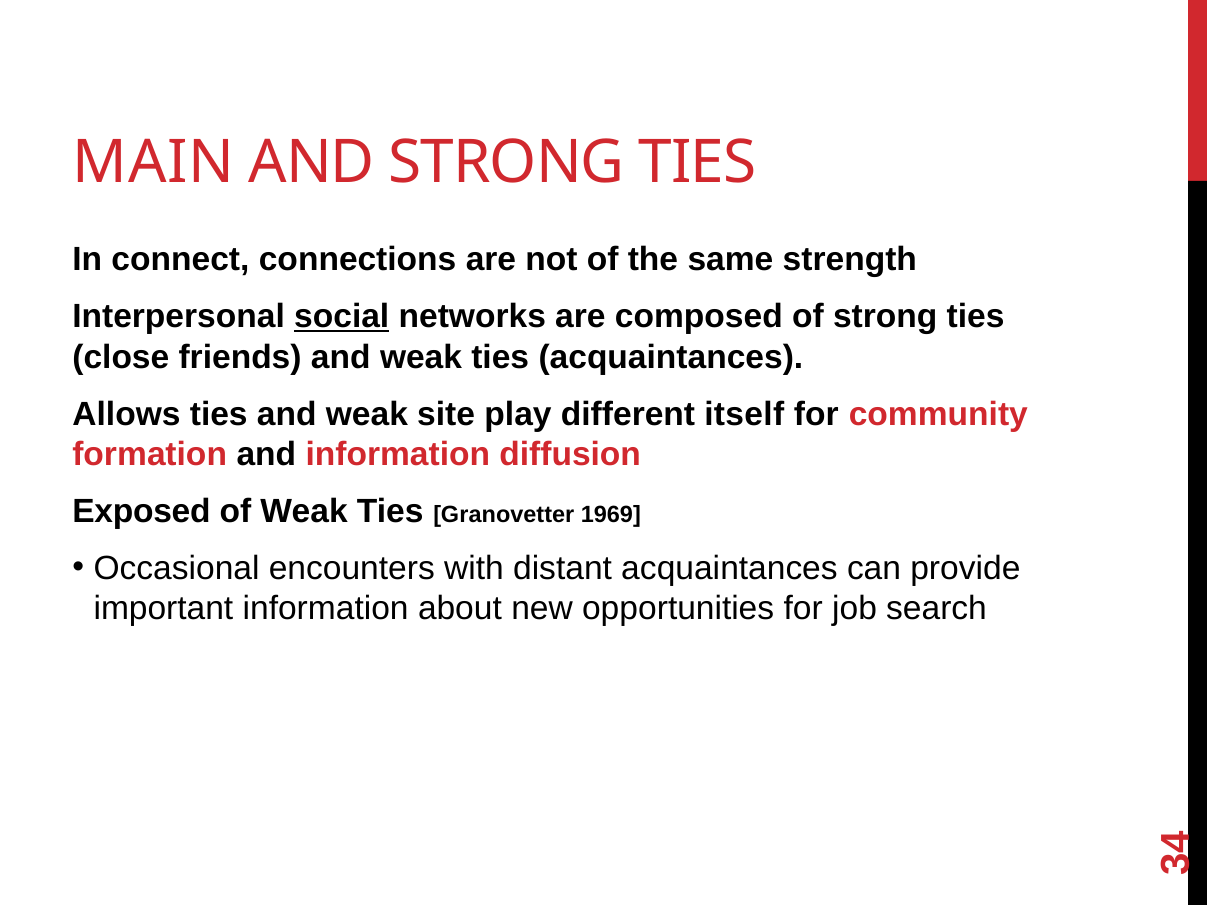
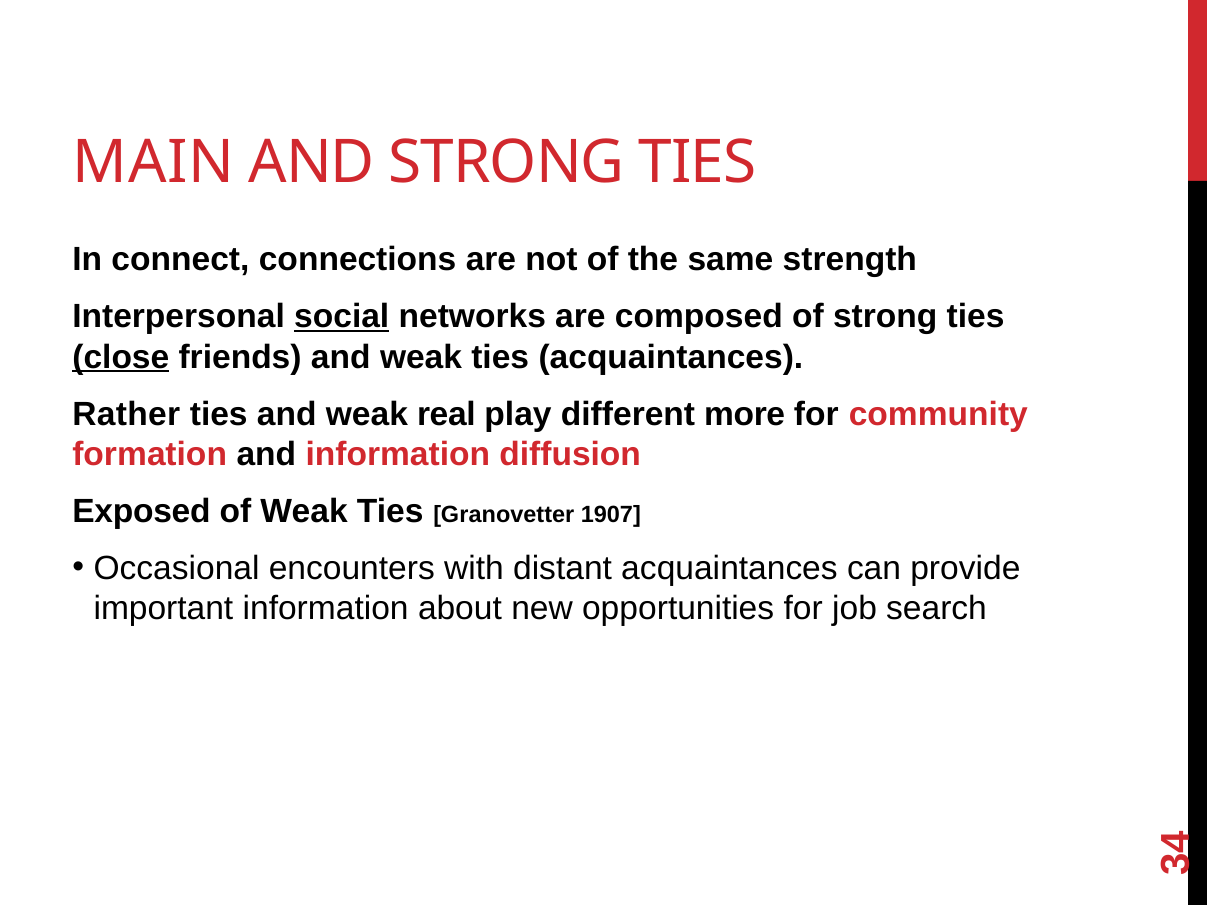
close underline: none -> present (121, 357)
Allows: Allows -> Rather (126, 414)
site: site -> real (446, 414)
itself: itself -> more (745, 414)
1969: 1969 -> 1907 (611, 515)
